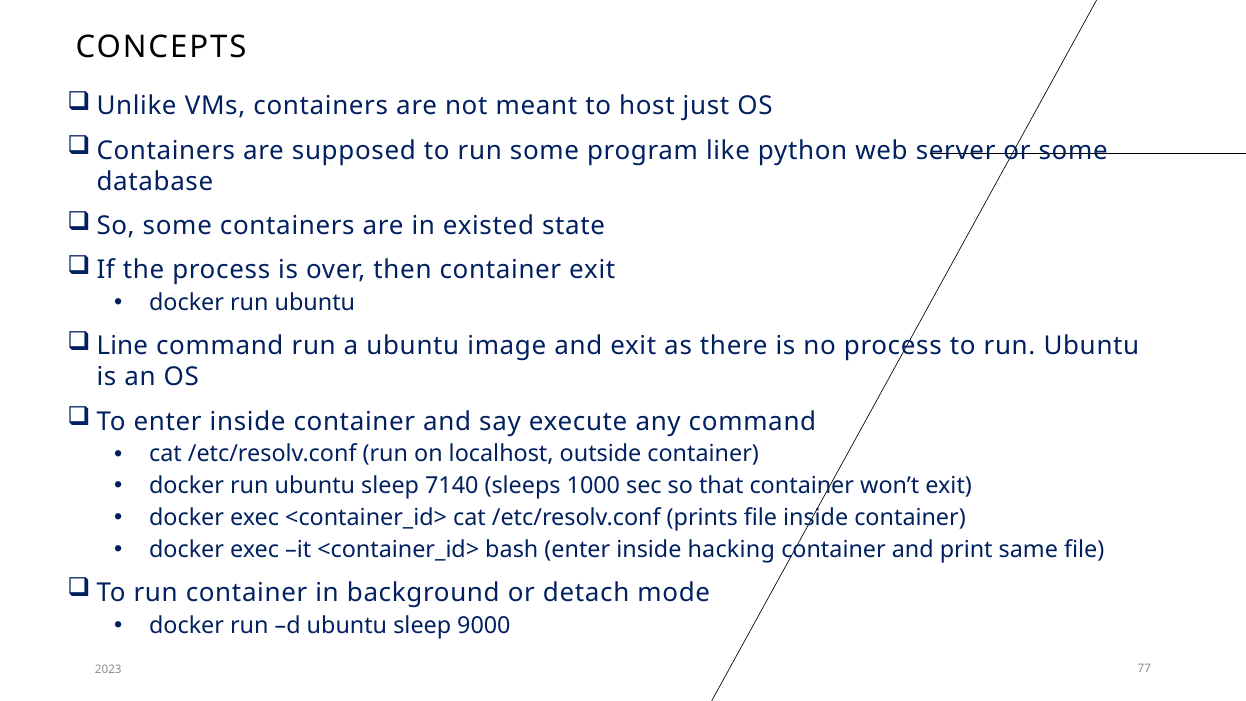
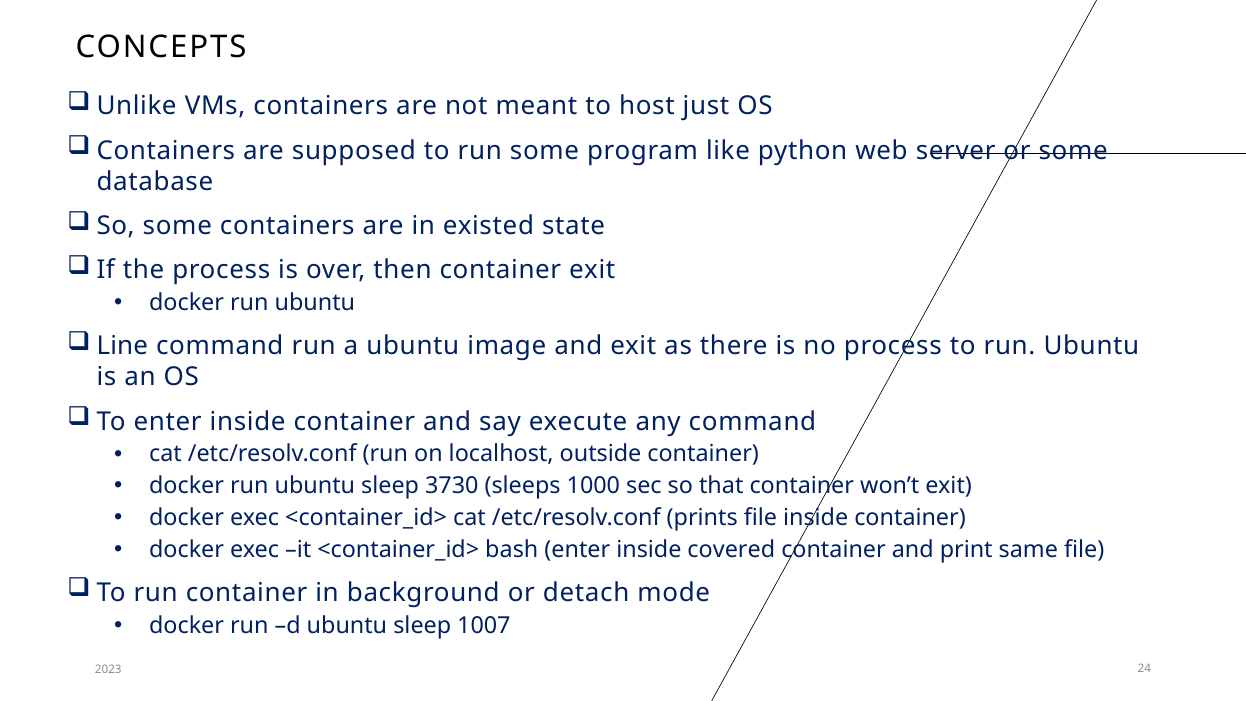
7140: 7140 -> 3730 (452, 486)
hacking: hacking -> covered (731, 549)
9000: 9000 -> 1007 (484, 625)
77: 77 -> 24 (1144, 668)
